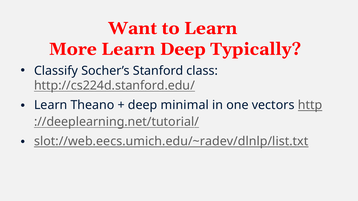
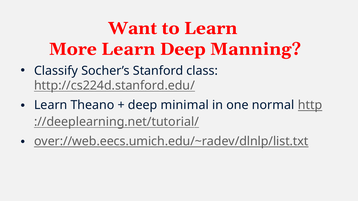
Typically: Typically -> Manning (256, 49)
vectors: vectors -> normal (273, 105)
slot://web.eecs.umich.edu/~radev/dlnlp/list.txt: slot://web.eecs.umich.edu/~radev/dlnlp/list.txt -> over://web.eecs.umich.edu/~radev/dlnlp/list.txt (171, 141)
